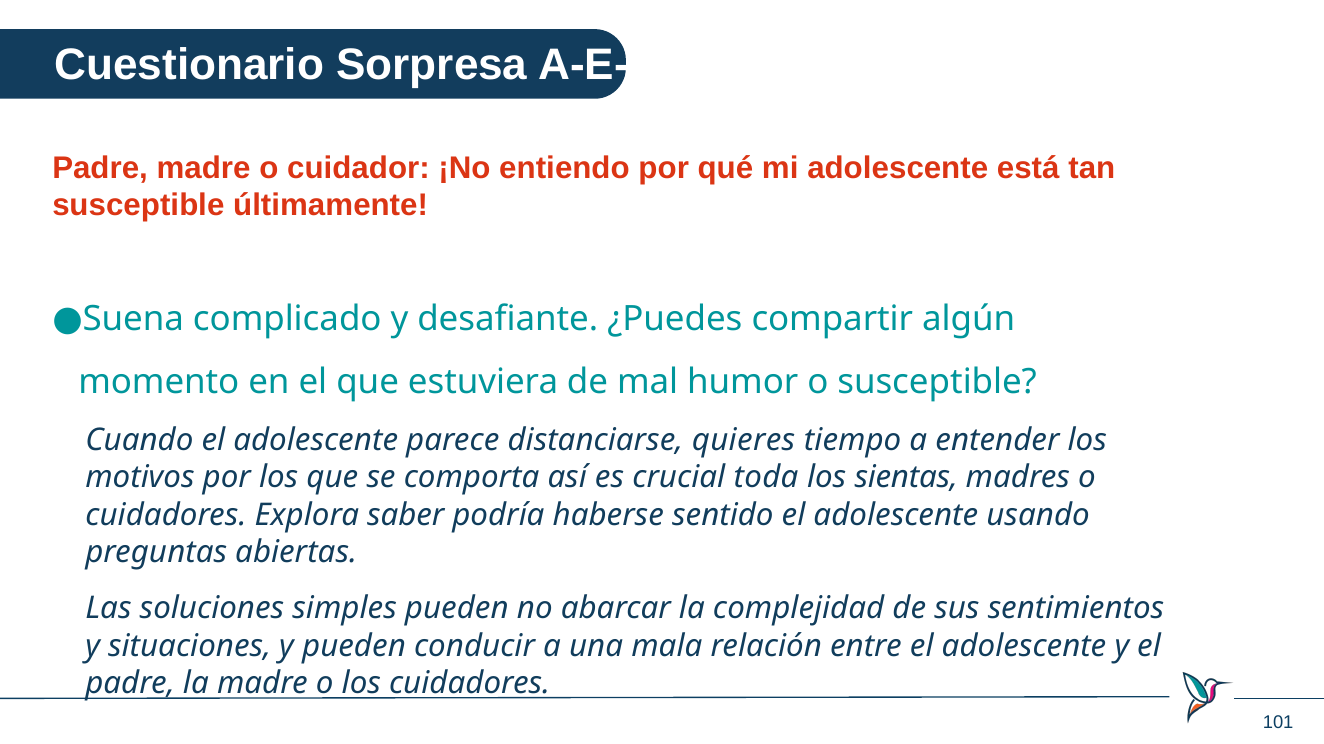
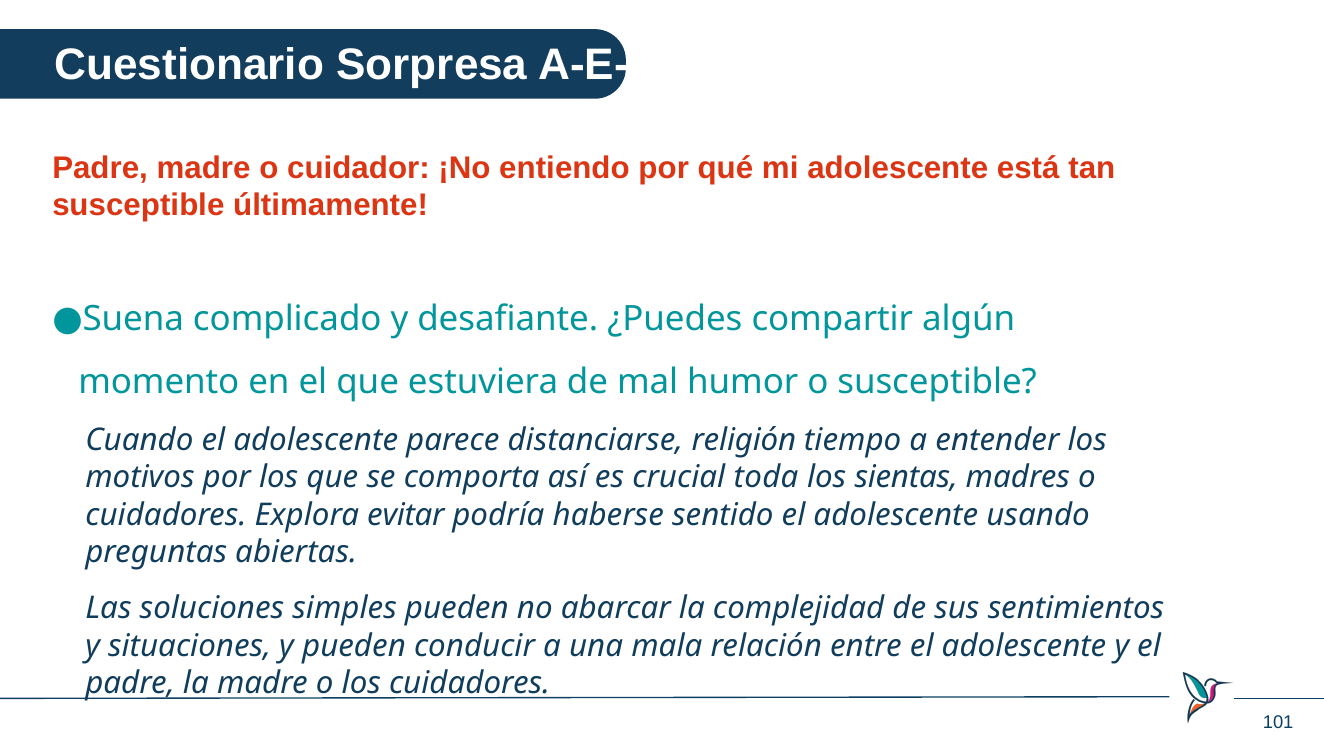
quieres: quieres -> religión (744, 440)
saber: saber -> evitar (406, 515)
